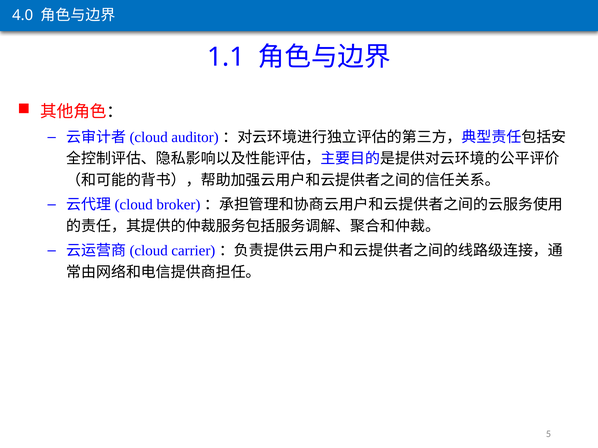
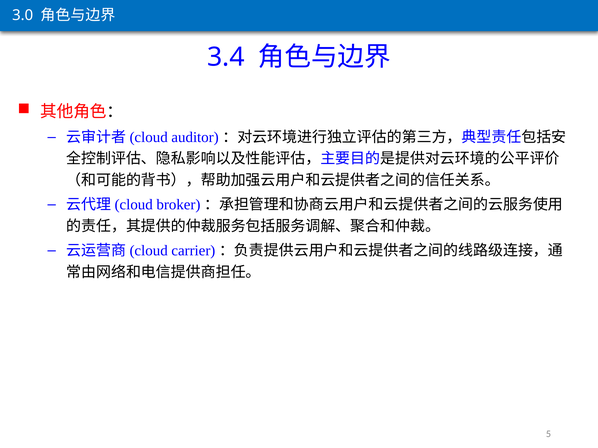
4.0: 4.0 -> 3.0 (23, 15)
1.1: 1.1 -> 3.4 (226, 57)
